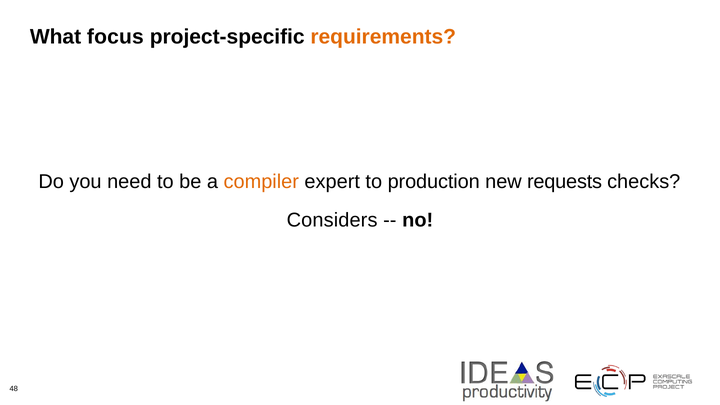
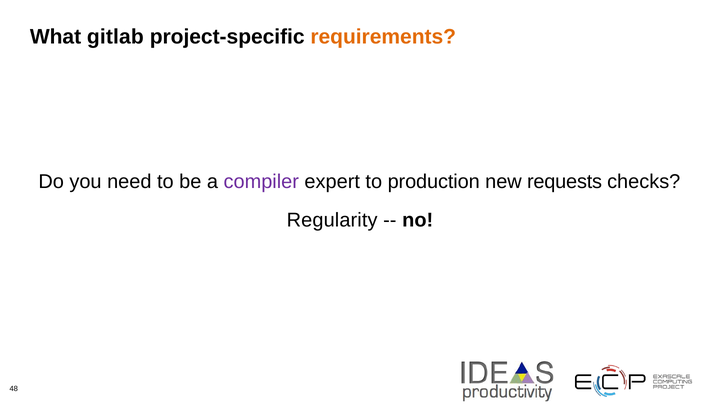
focus: focus -> gitlab (115, 37)
compiler colour: orange -> purple (261, 182)
Considers: Considers -> Regularity (332, 220)
